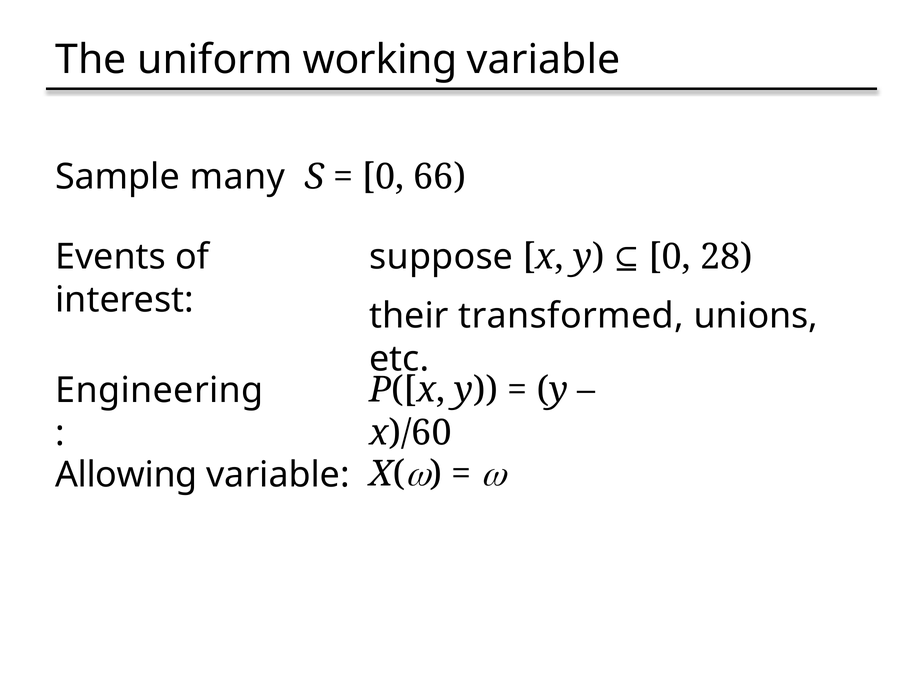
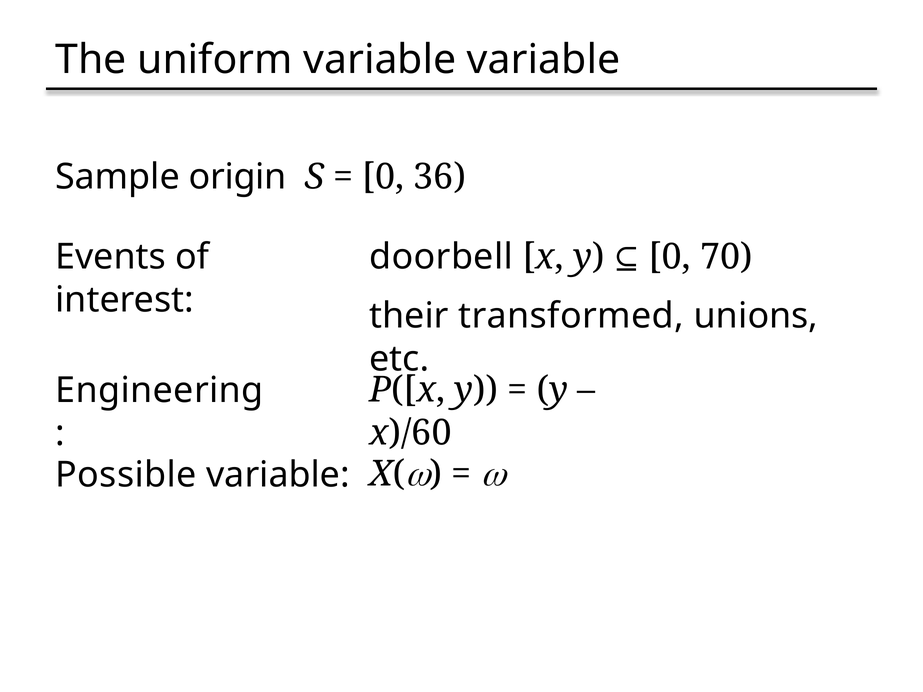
uniform working: working -> variable (380, 60)
many: many -> origin (238, 177)
66: 66 -> 36 (440, 177)
suppose: suppose -> doorbell (441, 257)
28: 28 -> 70 (726, 257)
Allowing: Allowing -> Possible (126, 475)
